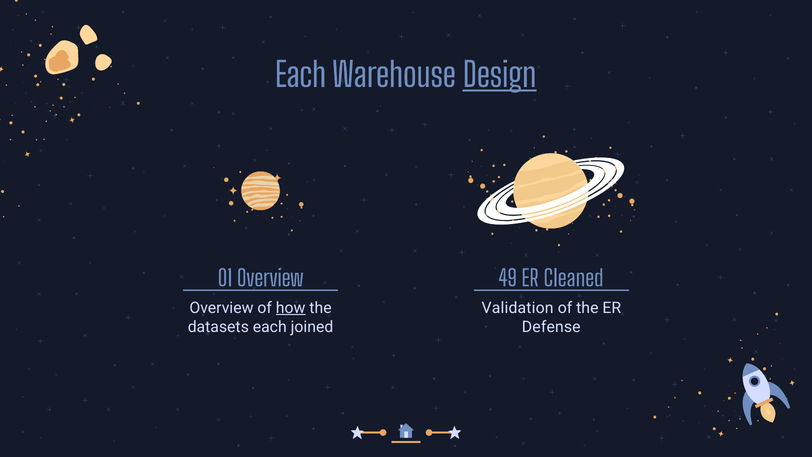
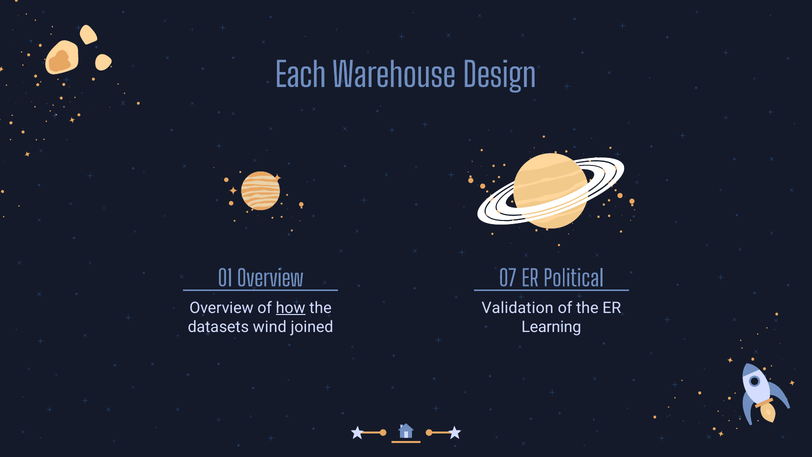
Design underline: present -> none (500, 76)
49: 49 -> 07 (508, 279)
Cleaned: Cleaned -> Political (574, 279)
datasets each: each -> wind (270, 327)
Defense: Defense -> Learning (551, 327)
